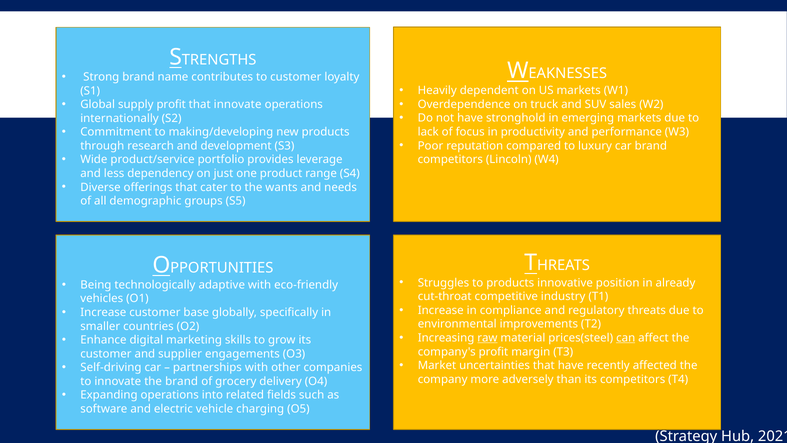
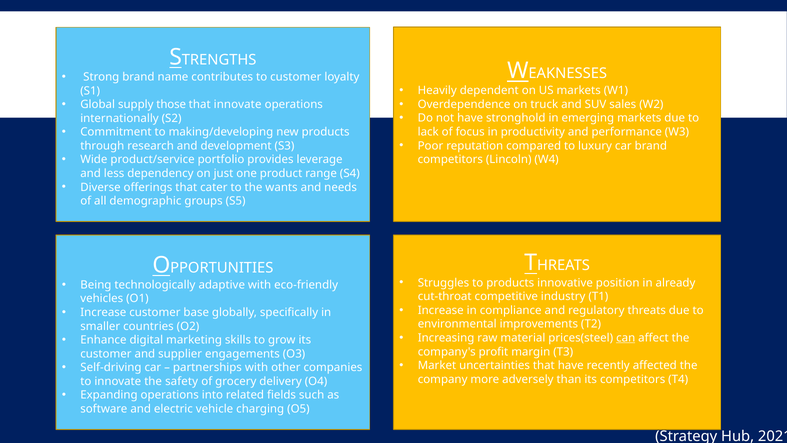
supply profit: profit -> those (171, 104)
raw underline: present -> none (487, 338)
the brand: brand -> safety (182, 381)
